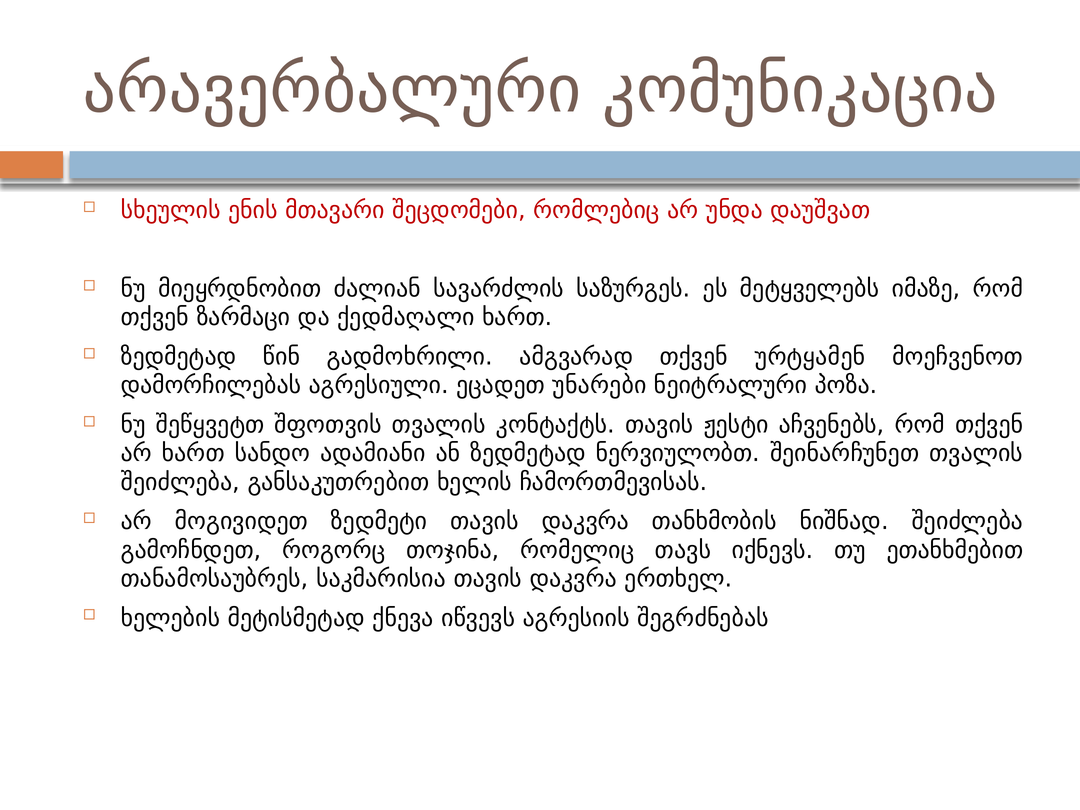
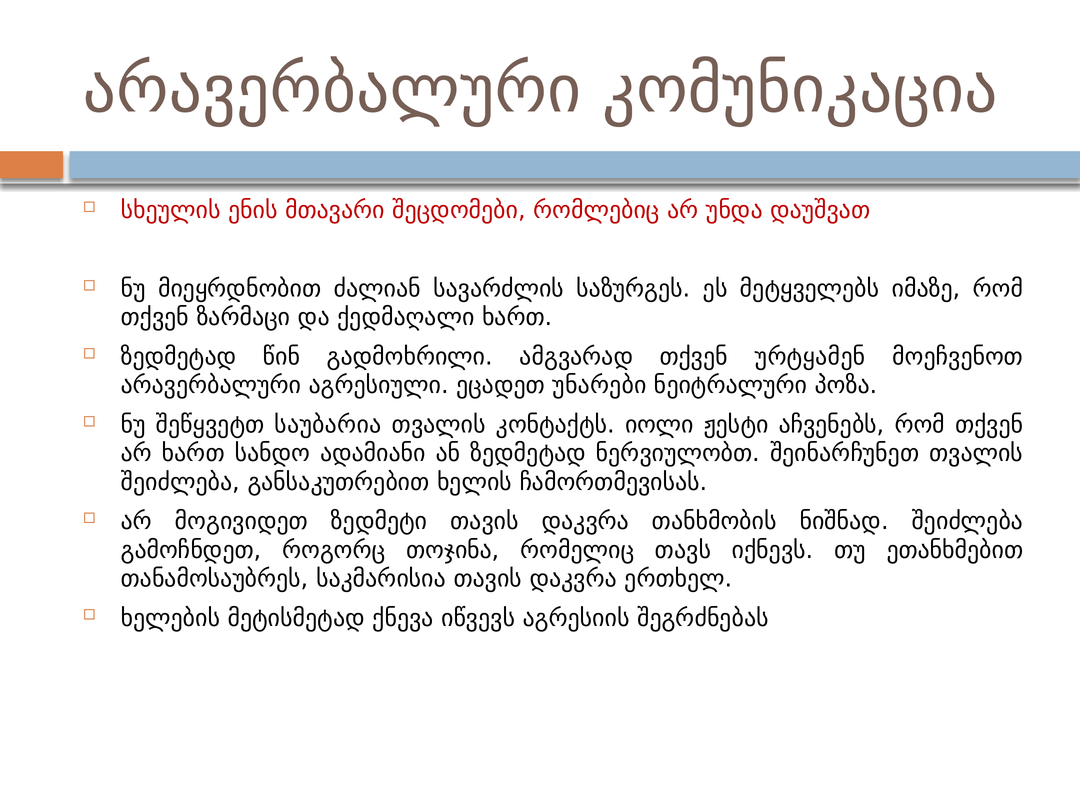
დამორჩილებას: დამორჩილებას -> არავერბალური (211, 386)
შფოთვის: შფოთვის -> საუბარია (328, 425)
კონტაქტს თავის: თავის -> იოლი (659, 425)
